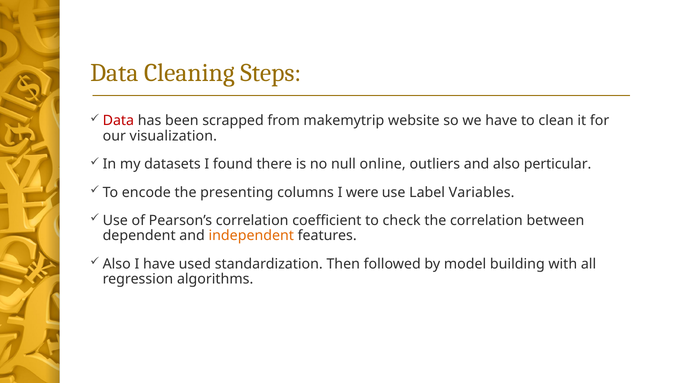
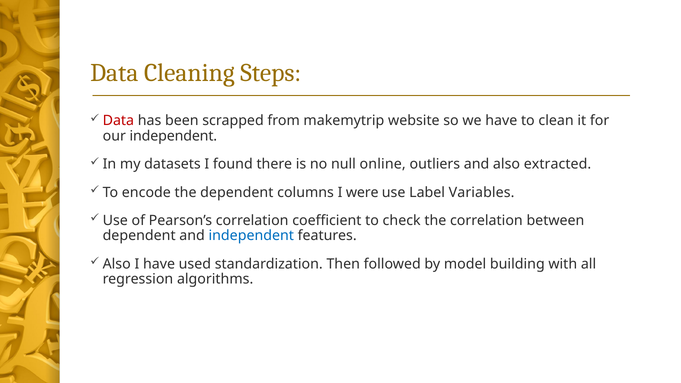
our visualization: visualization -> independent (173, 136)
perticular: perticular -> extracted (558, 164)
the presenting: presenting -> dependent (237, 192)
independent colour: orange -> blue (251, 236)
